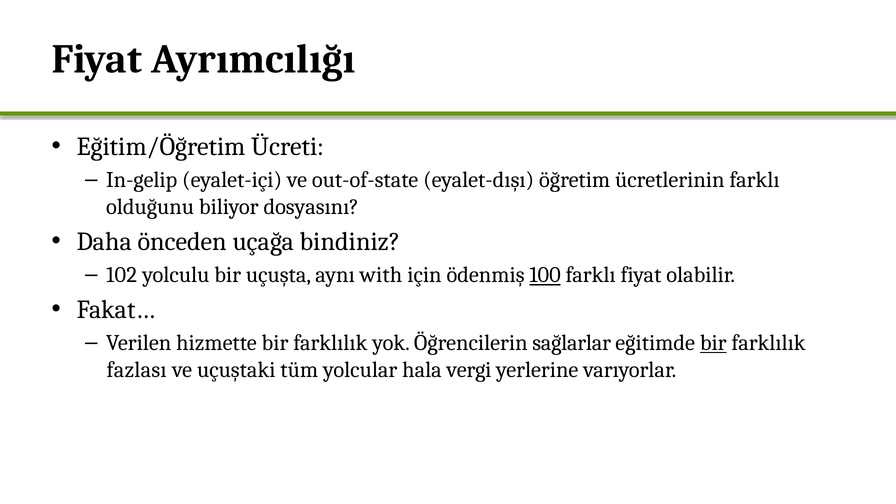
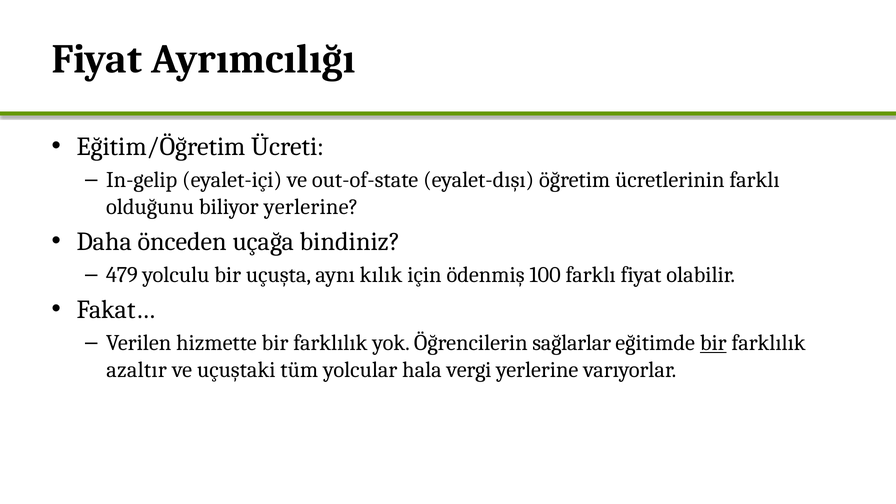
biliyor dosyasını: dosyasını -> yerlerine (311, 207)
102: 102 -> 479 (122, 275)
with: with -> kılık (381, 275)
100 underline: present -> none (545, 275)
fazlası: fazlası -> azaltır (137, 370)
